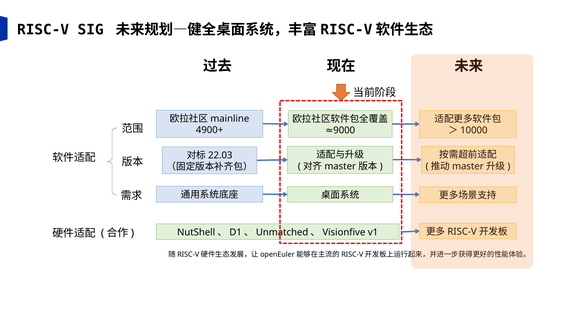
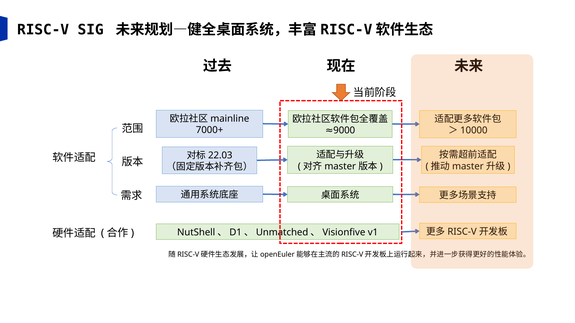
4900+: 4900+ -> 7000+ (210, 130)
